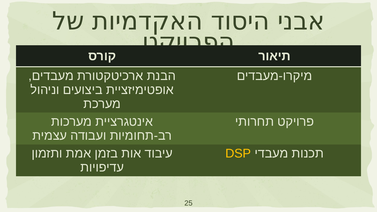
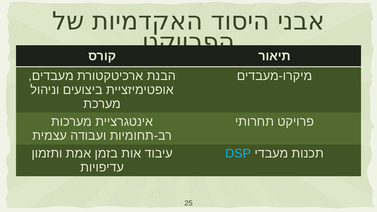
DSP colour: yellow -> light blue (238, 154)
